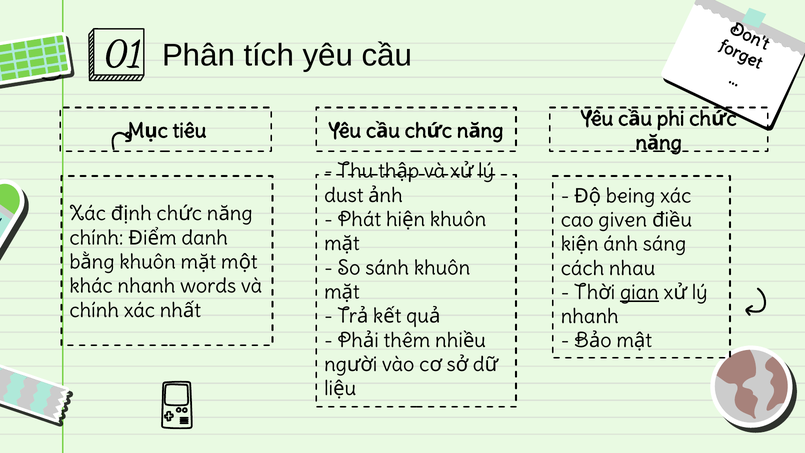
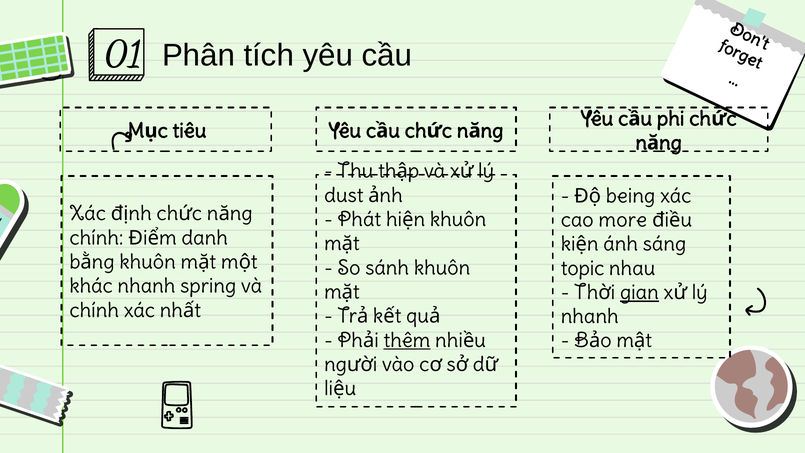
given: given -> more (623, 220)
cách: cách -> topic (583, 268)
words: words -> spring (208, 286)
thêm underline: none -> present (407, 340)
